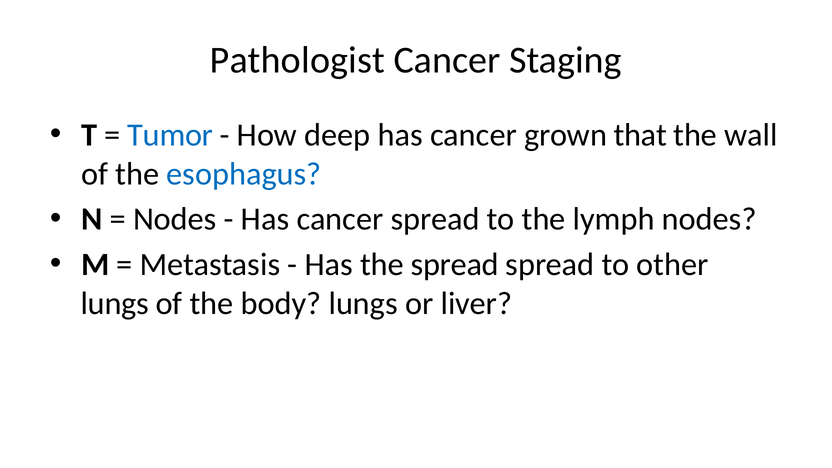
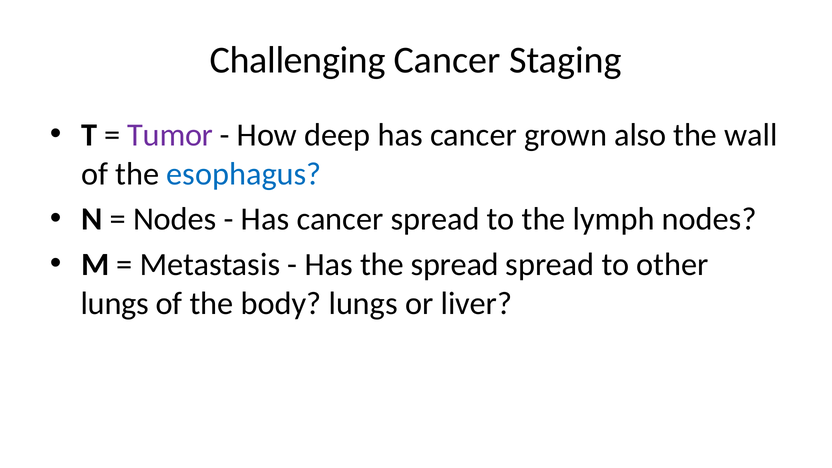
Pathologist: Pathologist -> Challenging (298, 60)
Tumor colour: blue -> purple (170, 135)
that: that -> also (640, 135)
